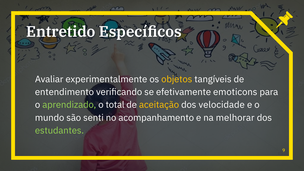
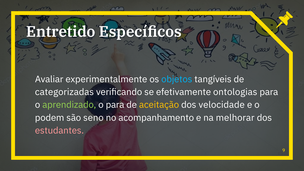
objetos colour: yellow -> light blue (177, 79)
entendimento: entendimento -> categorizadas (64, 92)
emoticons: emoticons -> ontologias (235, 92)
o total: total -> para (115, 105)
mundo: mundo -> podem (50, 118)
senti: senti -> seno (93, 118)
estudantes colour: light green -> pink (59, 131)
